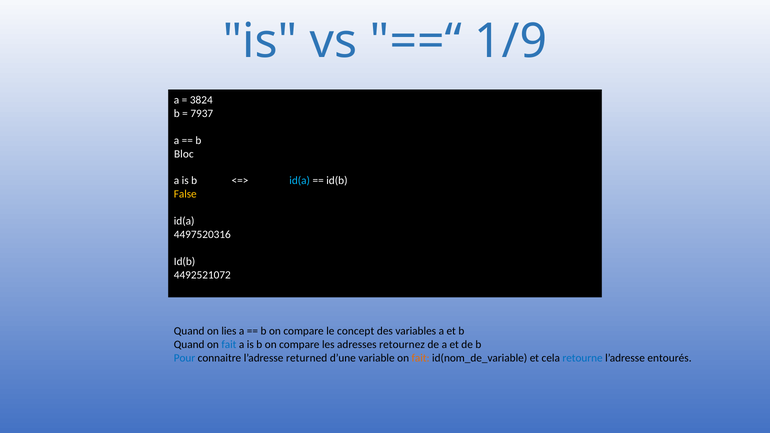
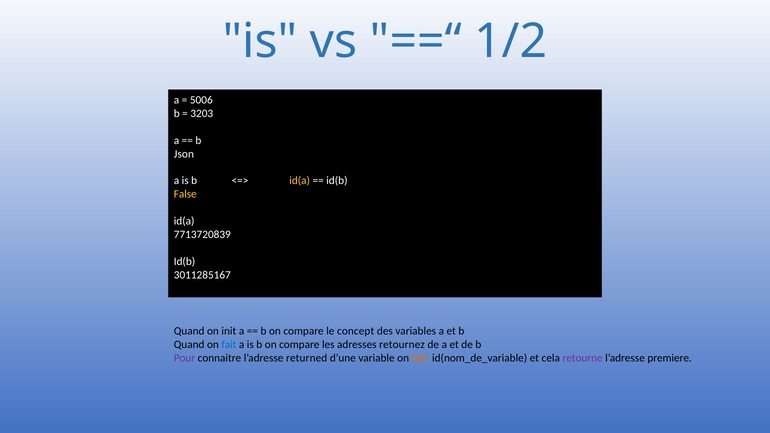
1/9: 1/9 -> 1/2 (511, 42)
3824: 3824 -> 5006 (201, 100)
7937: 7937 -> 3203 (202, 113)
Bloc: Bloc -> Json (184, 154)
id(a colour: light blue -> yellow (300, 181)
4497520316: 4497520316 -> 7713720839 (202, 235)
4492521072: 4492521072 -> 3011285167 (202, 275)
lies: lies -> init (229, 331)
Pour colour: blue -> purple (185, 358)
retourne colour: blue -> purple (583, 358)
entourés: entourés -> premiere (670, 358)
